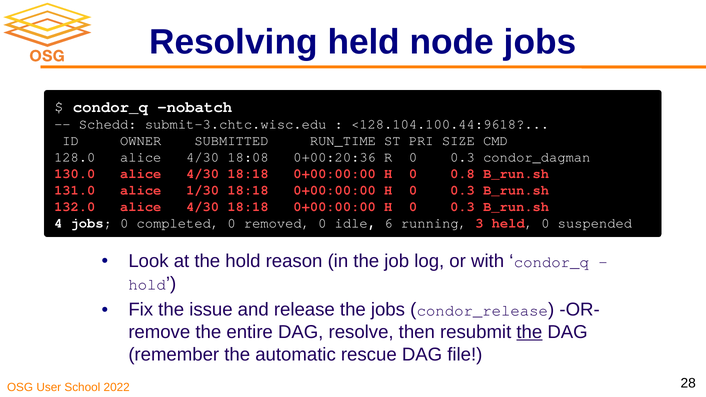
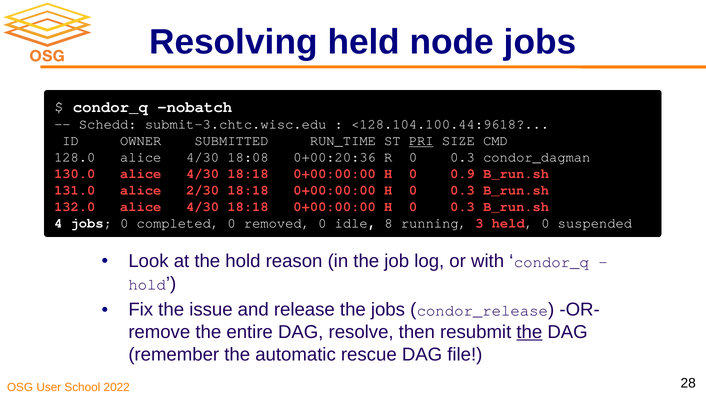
PRI underline: none -> present (421, 141)
0.8: 0.8 -> 0.9 (462, 174)
1/30: 1/30 -> 2/30 (203, 190)
6: 6 -> 8 (389, 223)
